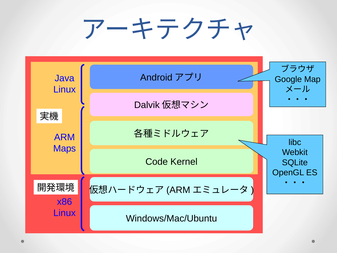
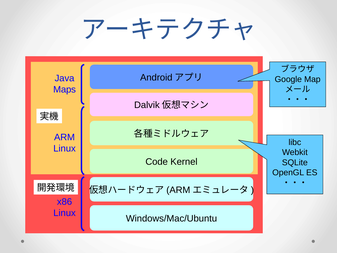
Linux: Linux -> Maps (65, 89)
Maps: Maps -> Linux (65, 148)
